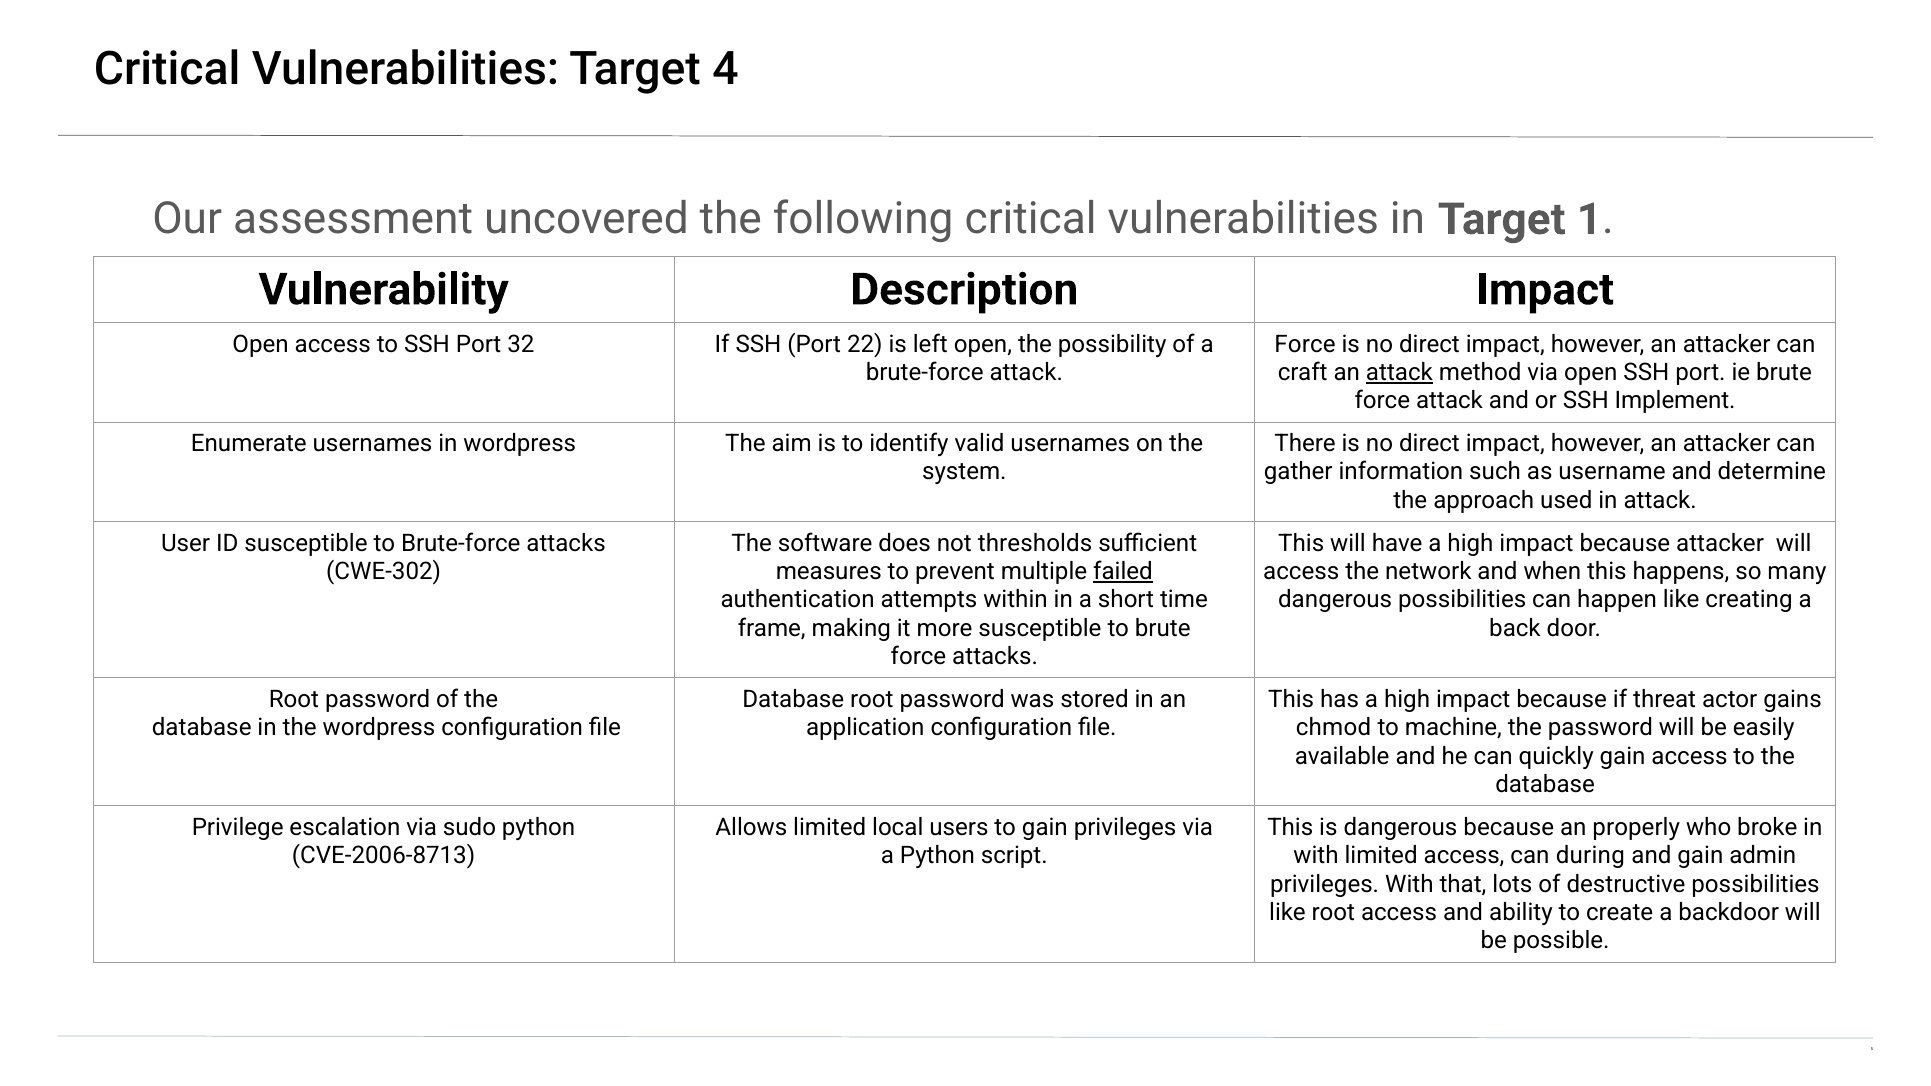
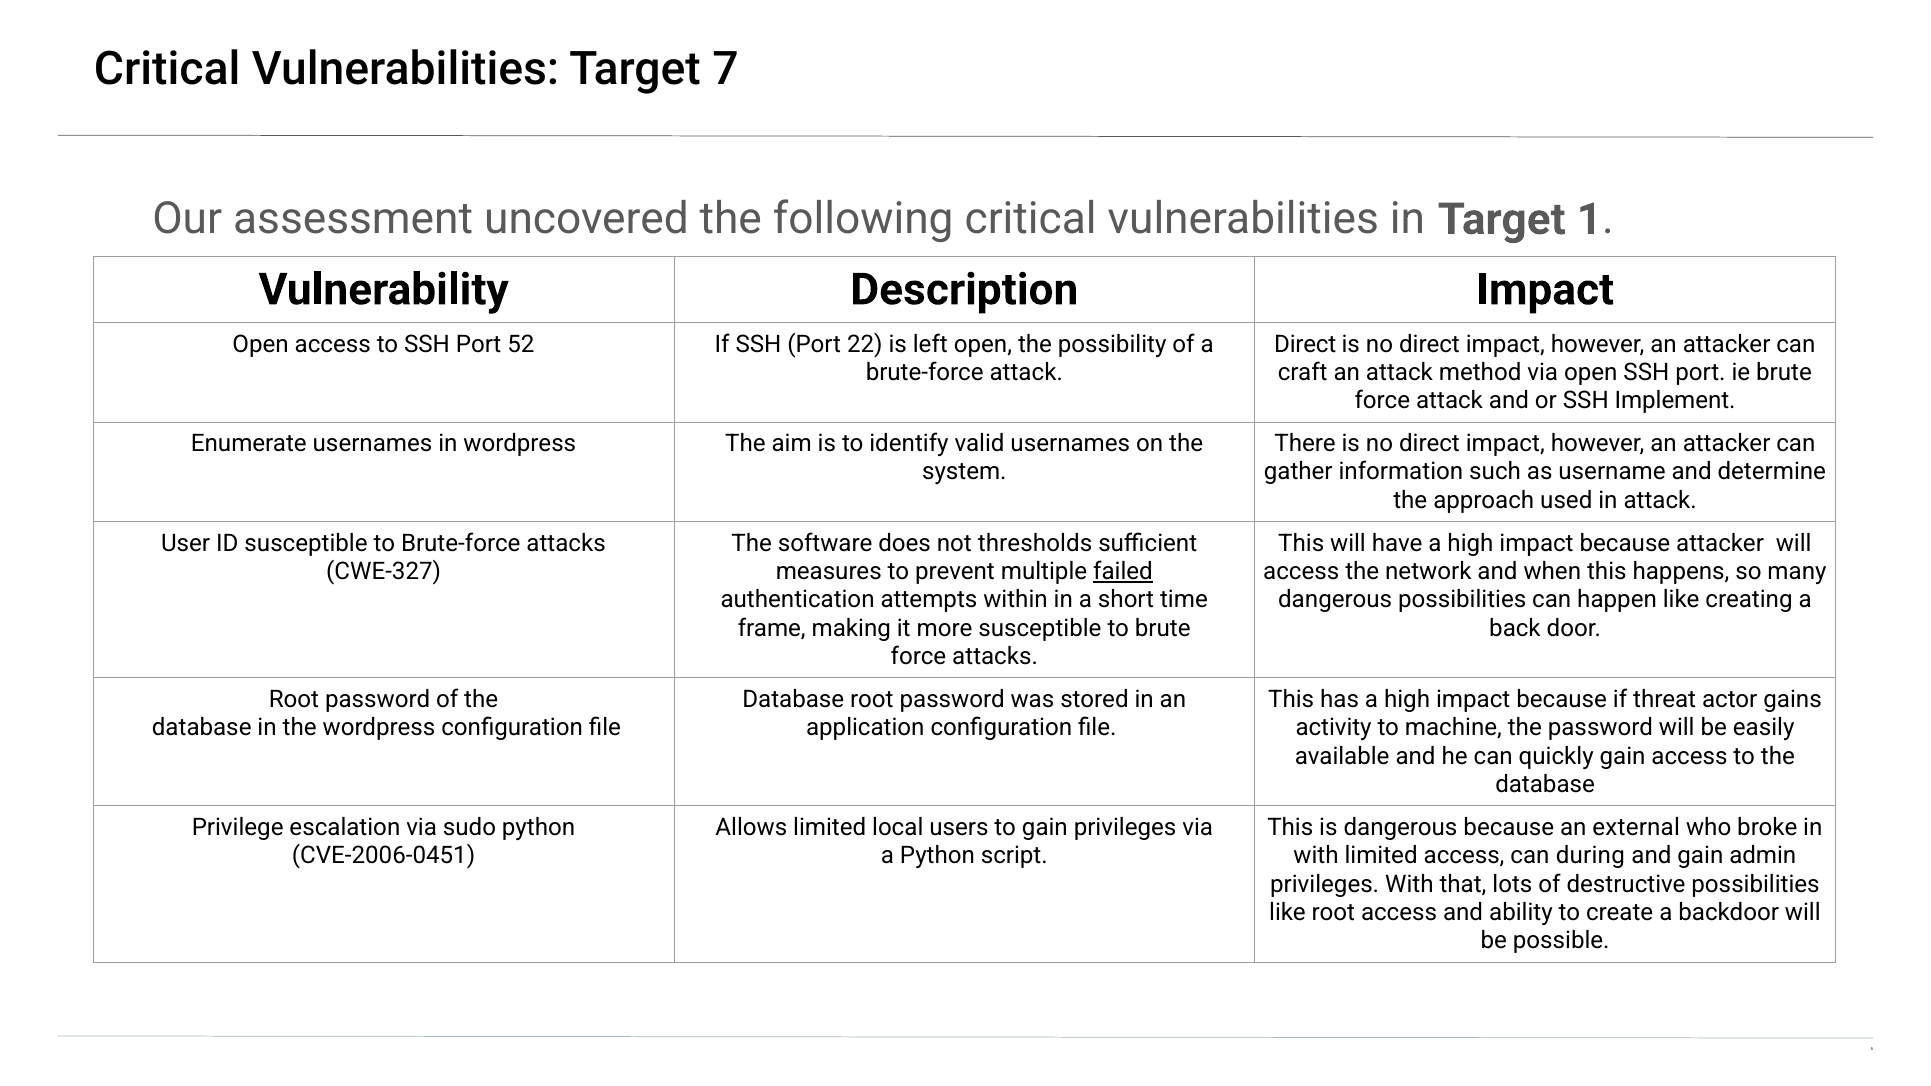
4: 4 -> 7 (725, 70)
32: 32 -> 52 (521, 344)
Force: Force -> Direct (1305, 344)
attack underline: present -> none (1399, 373)
CWE-302: CWE-302 -> CWE-327 (384, 572)
chmod: chmod -> activity (1334, 728)
properly: properly -> external (1636, 828)
CVE-2006-8713: CVE-2006-8713 -> CVE-2006-0451 (384, 856)
